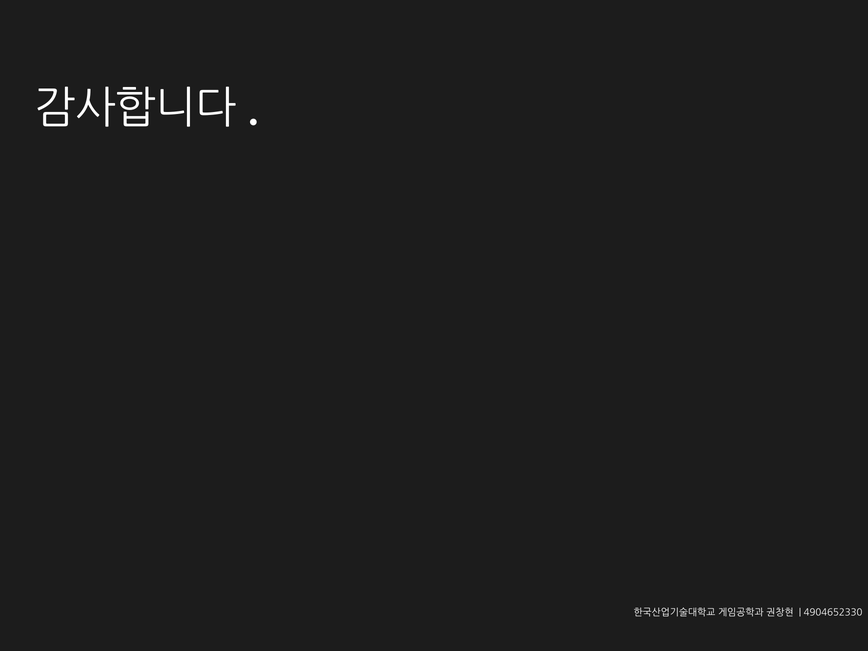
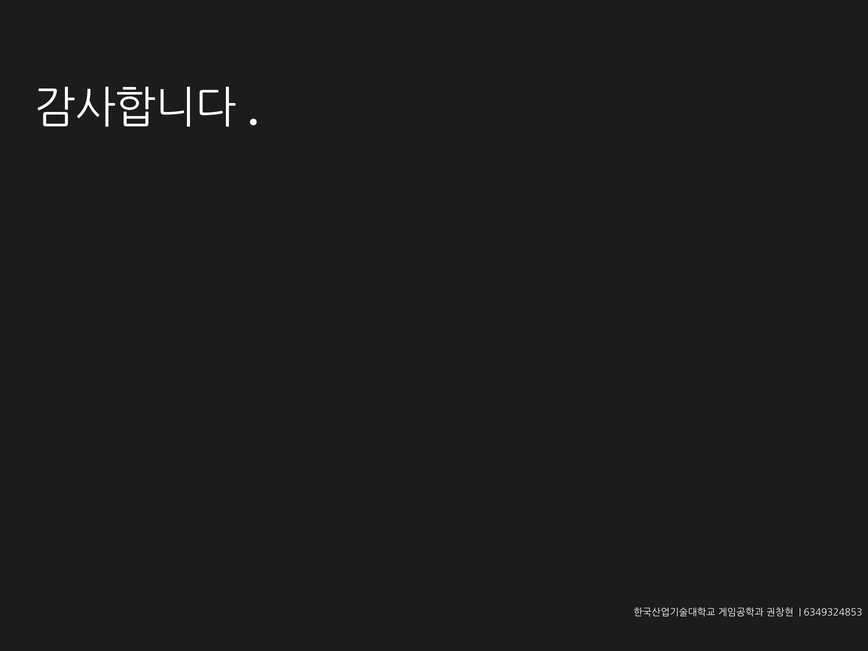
4904652330: 4904652330 -> 6349324853 (833, 612)
